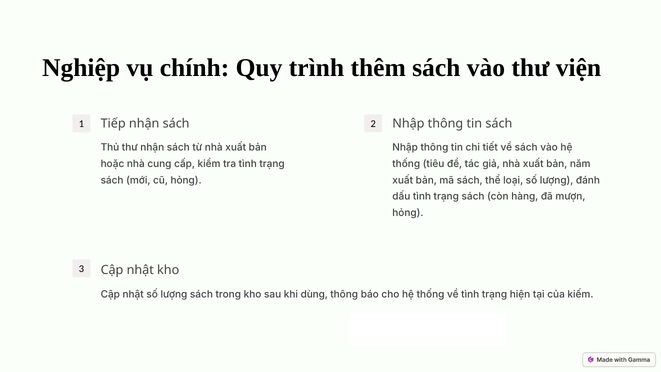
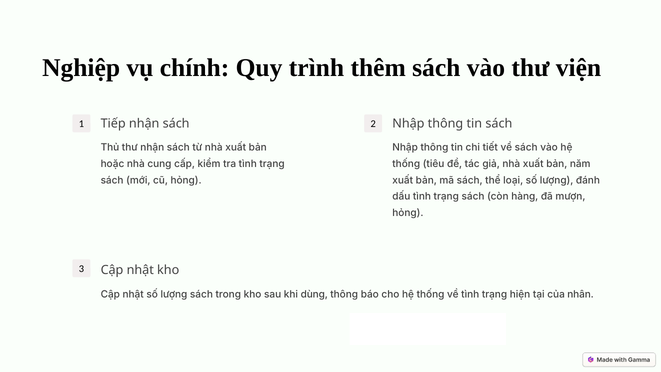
kiếm: kiếm -> nhân (581, 294)
